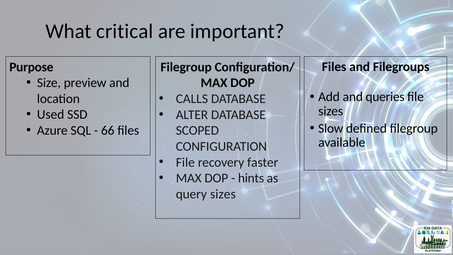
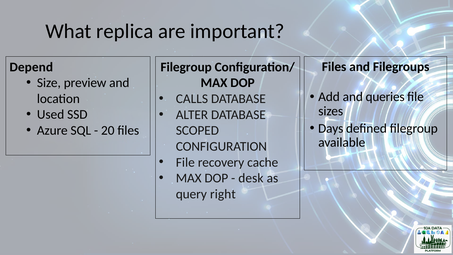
critical: critical -> replica (125, 31)
Purpose: Purpose -> Depend (31, 67)
Slow: Slow -> Days (331, 128)
66: 66 -> 20 (108, 130)
faster: faster -> cache (263, 162)
hints: hints -> desk (251, 178)
query sizes: sizes -> right (223, 194)
